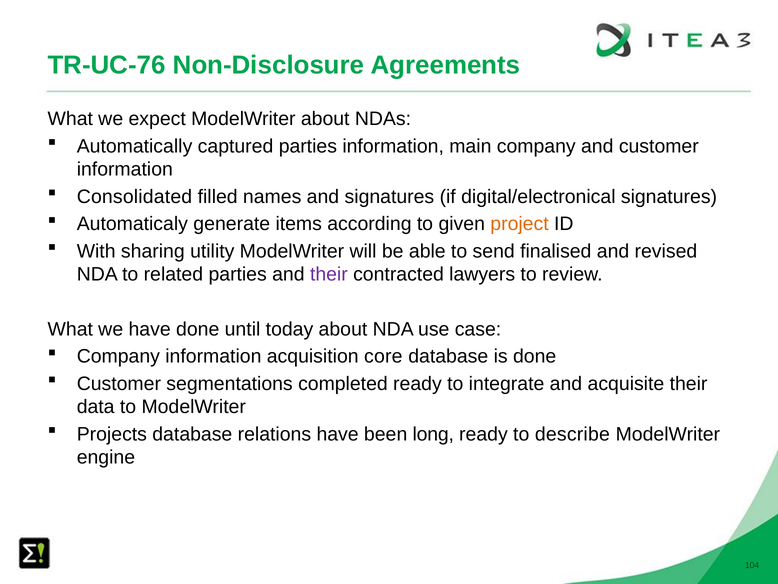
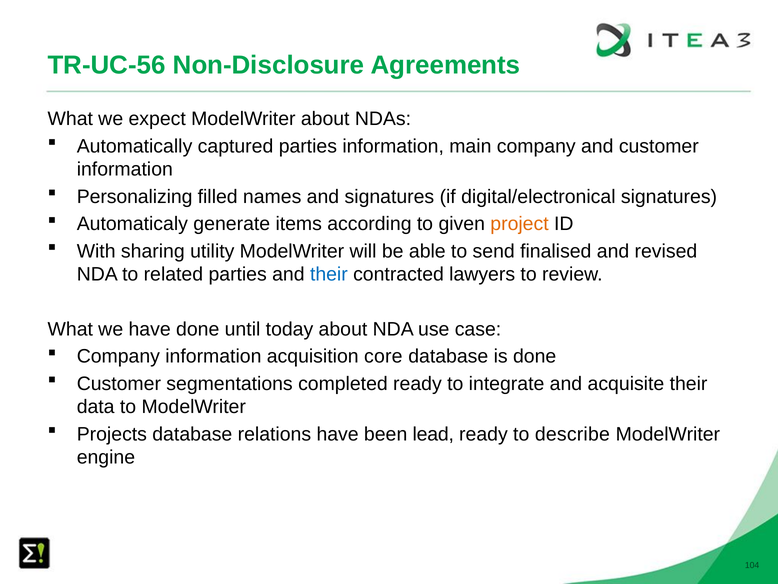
TR-UC-76: TR-UC-76 -> TR-UC-56 (107, 65)
Consolidated: Consolidated -> Personalizing (135, 197)
their colour: purple -> blue (329, 274)
long: long -> lead (433, 434)
